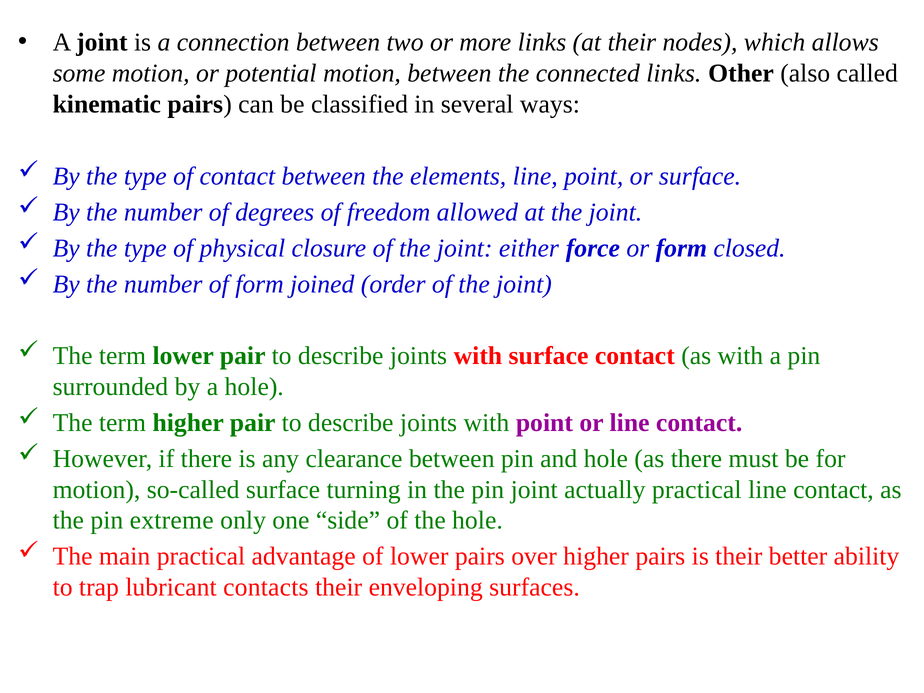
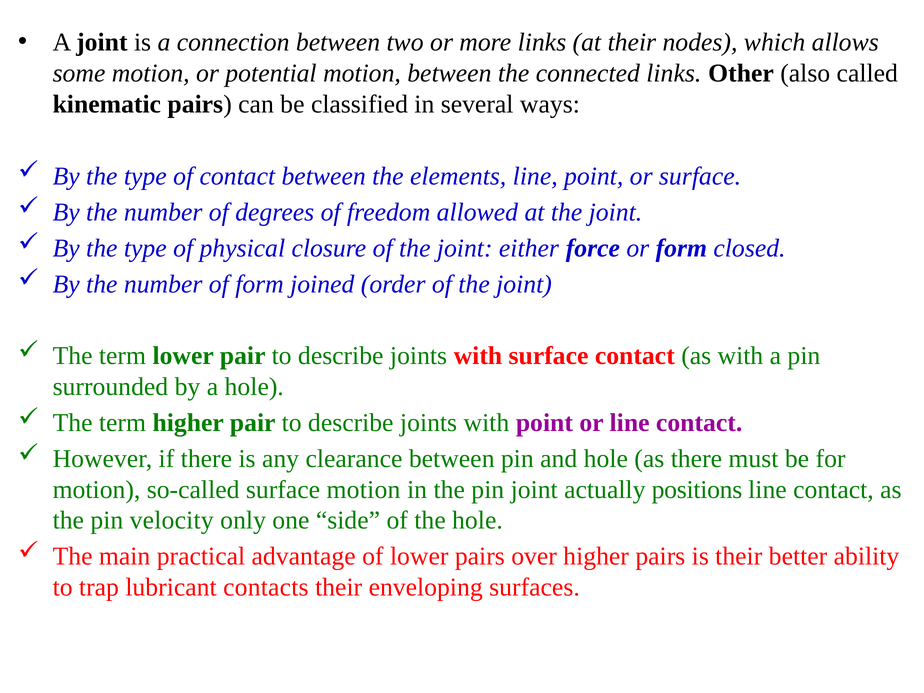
surface turning: turning -> motion (363, 490)
actually practical: practical -> positions (697, 490)
extreme: extreme -> velocity (172, 520)
